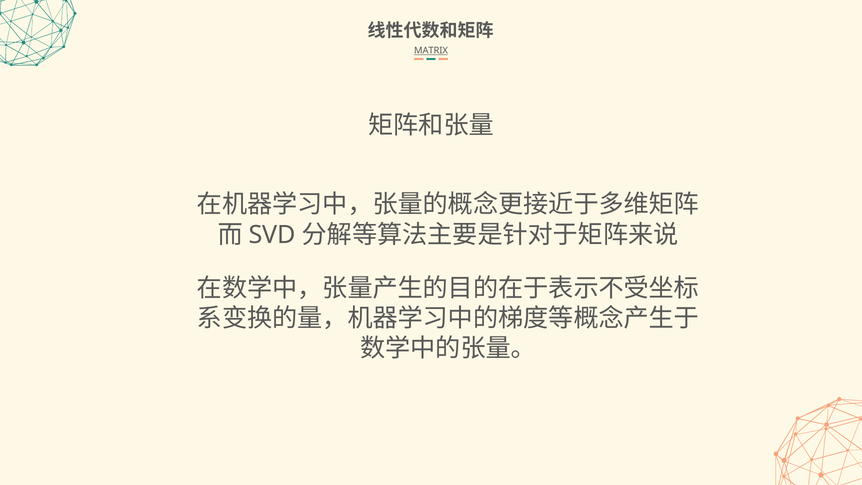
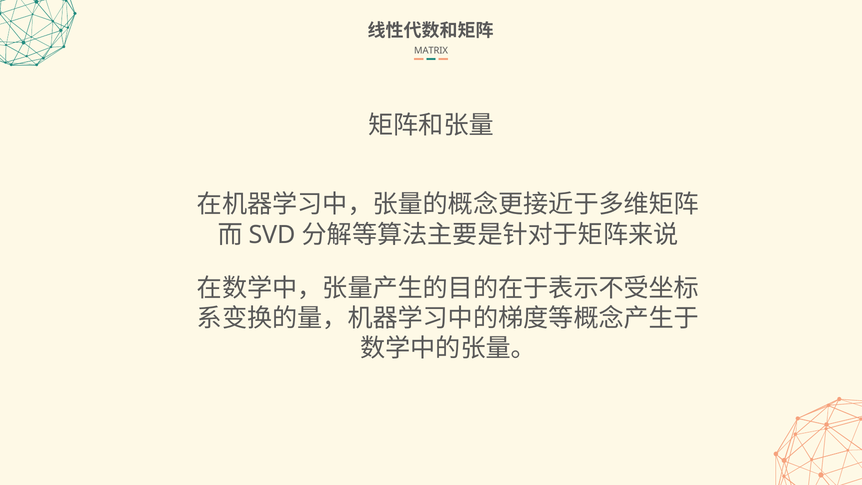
MATRIX underline: present -> none (431, 50)
